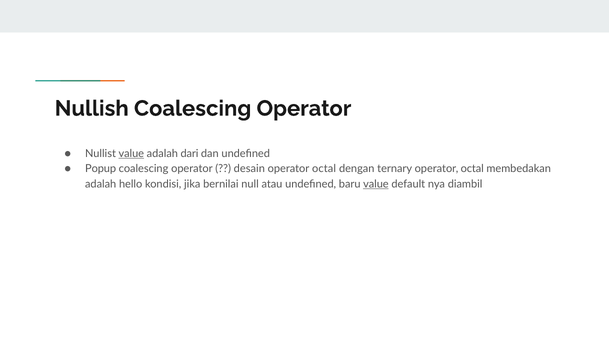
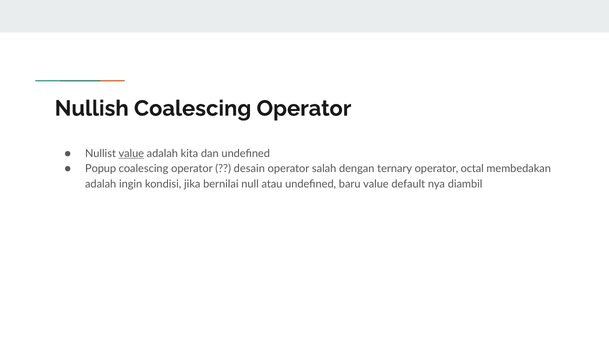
dari: dari -> kita (189, 154)
octal: octal -> salah (324, 169)
hello: hello -> ingin (131, 184)
value underline: present -> none (376, 184)
